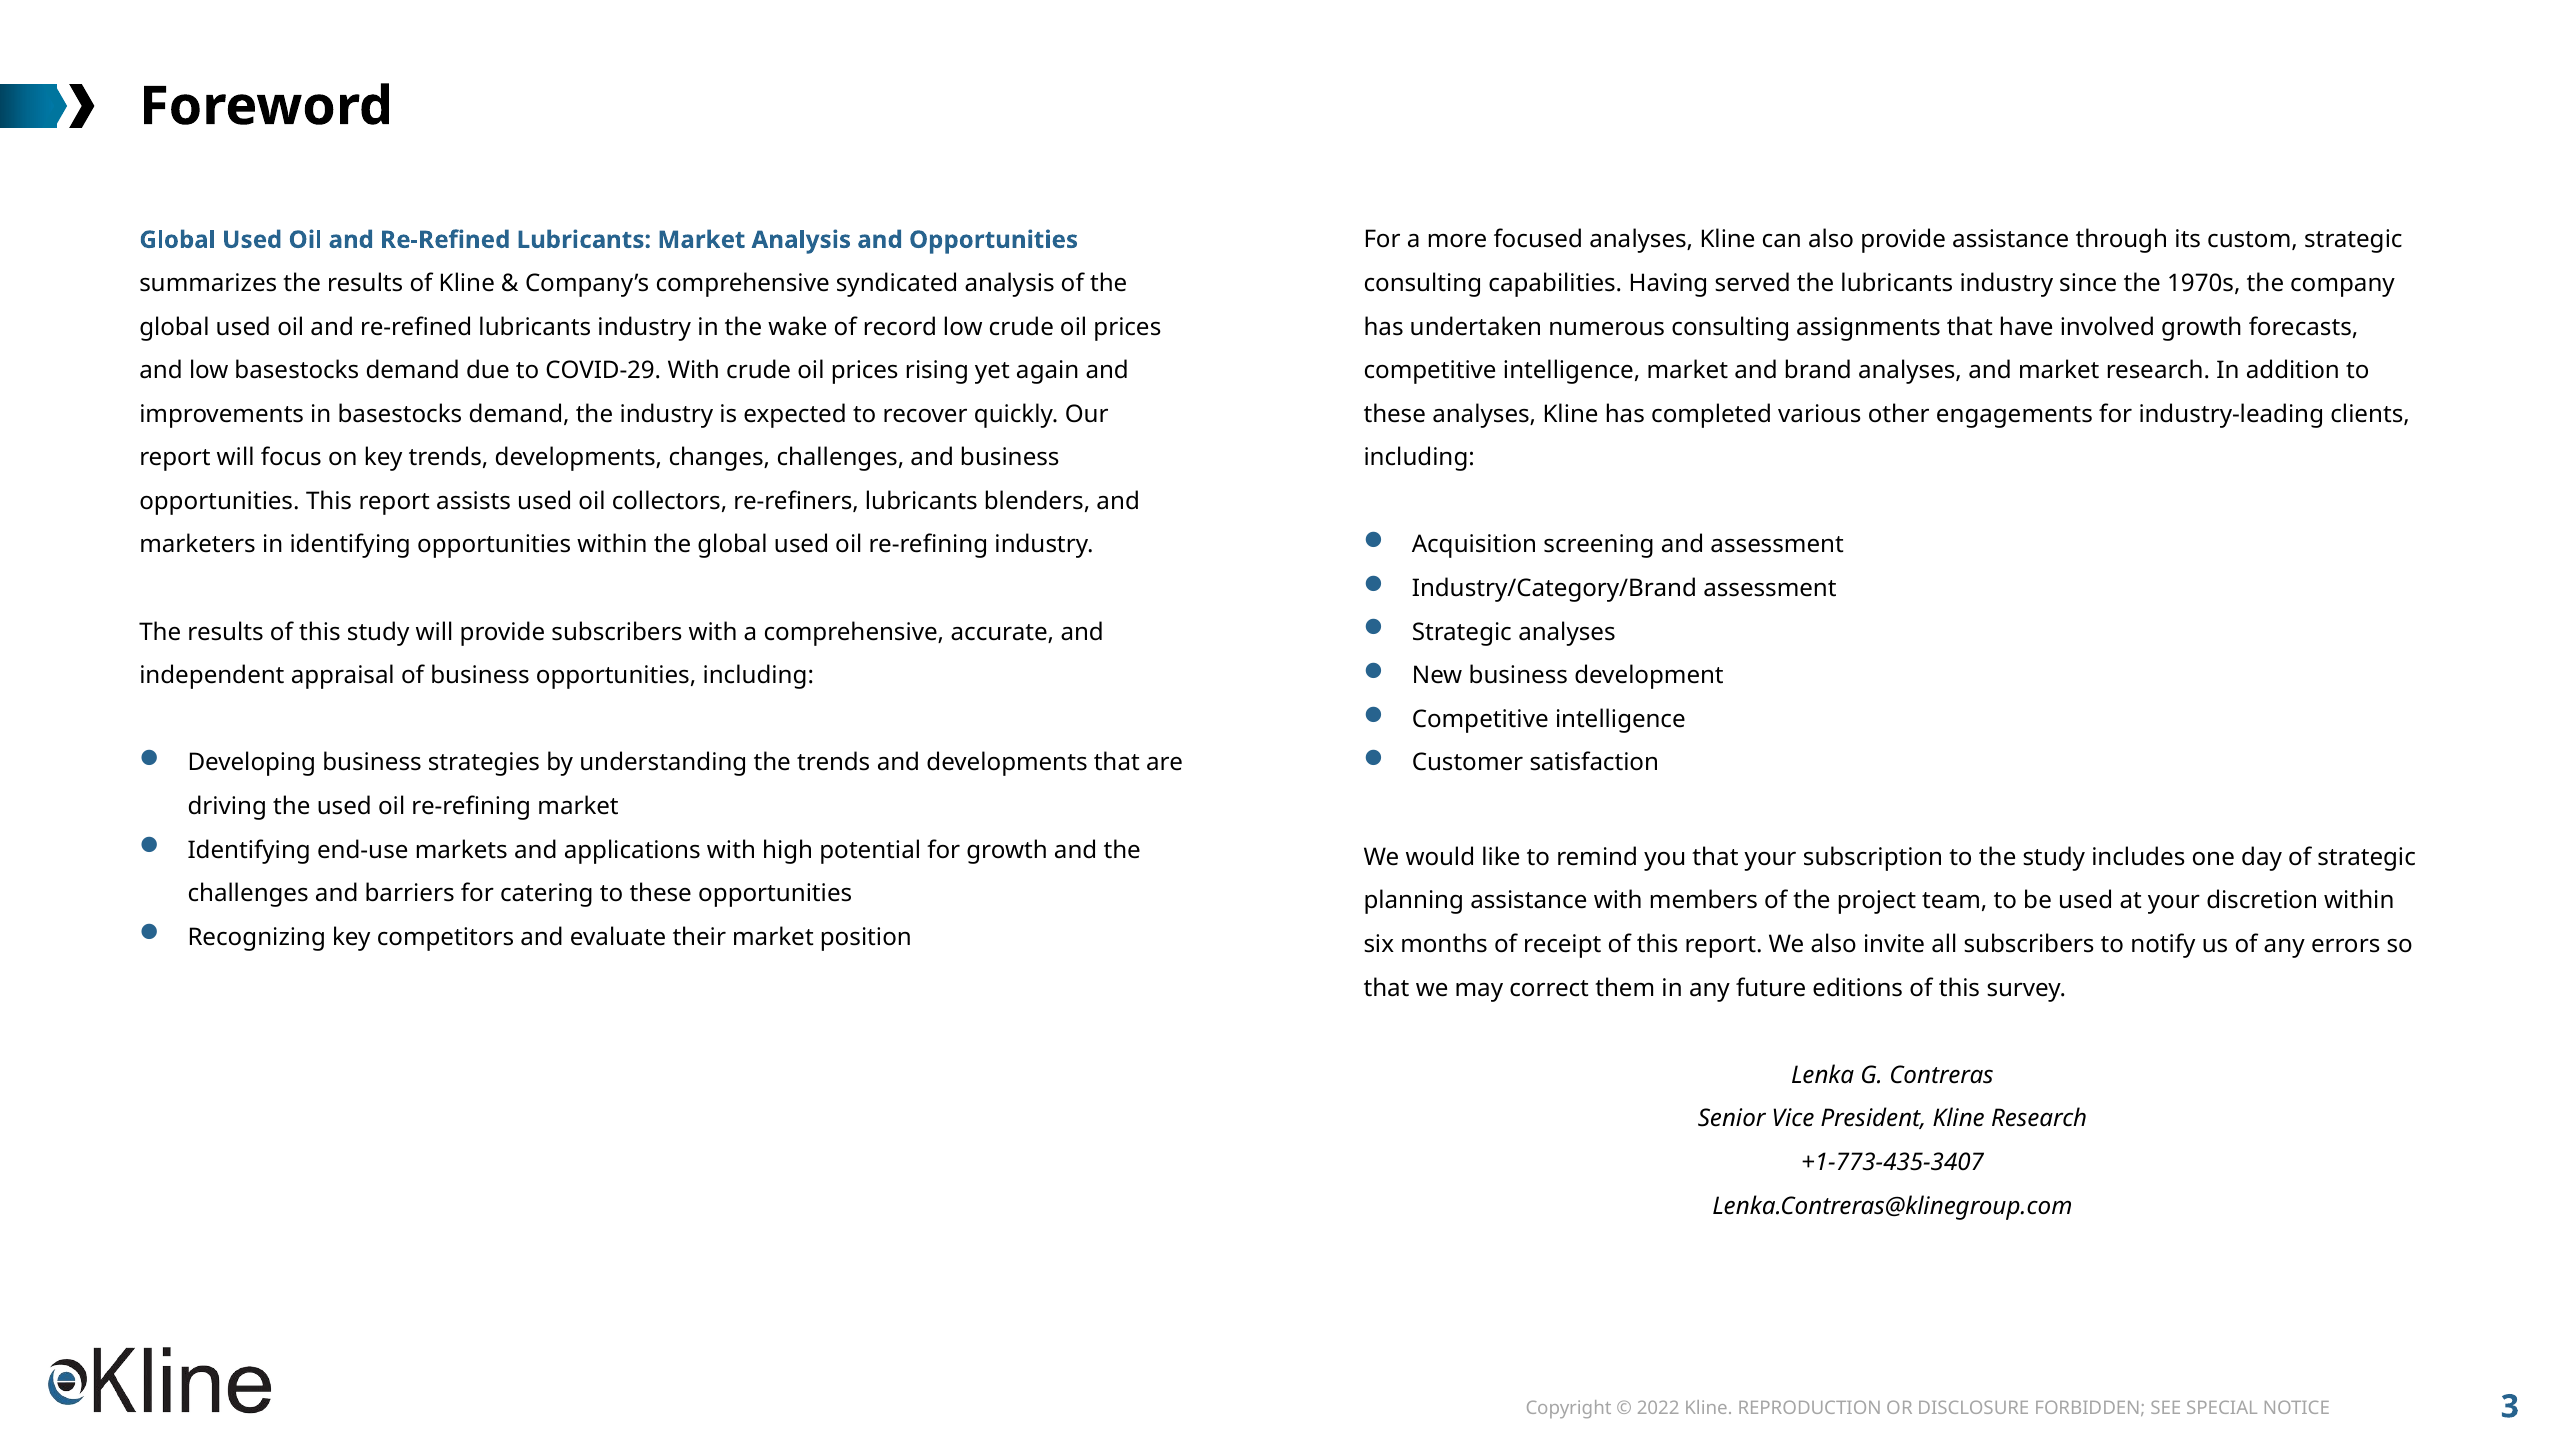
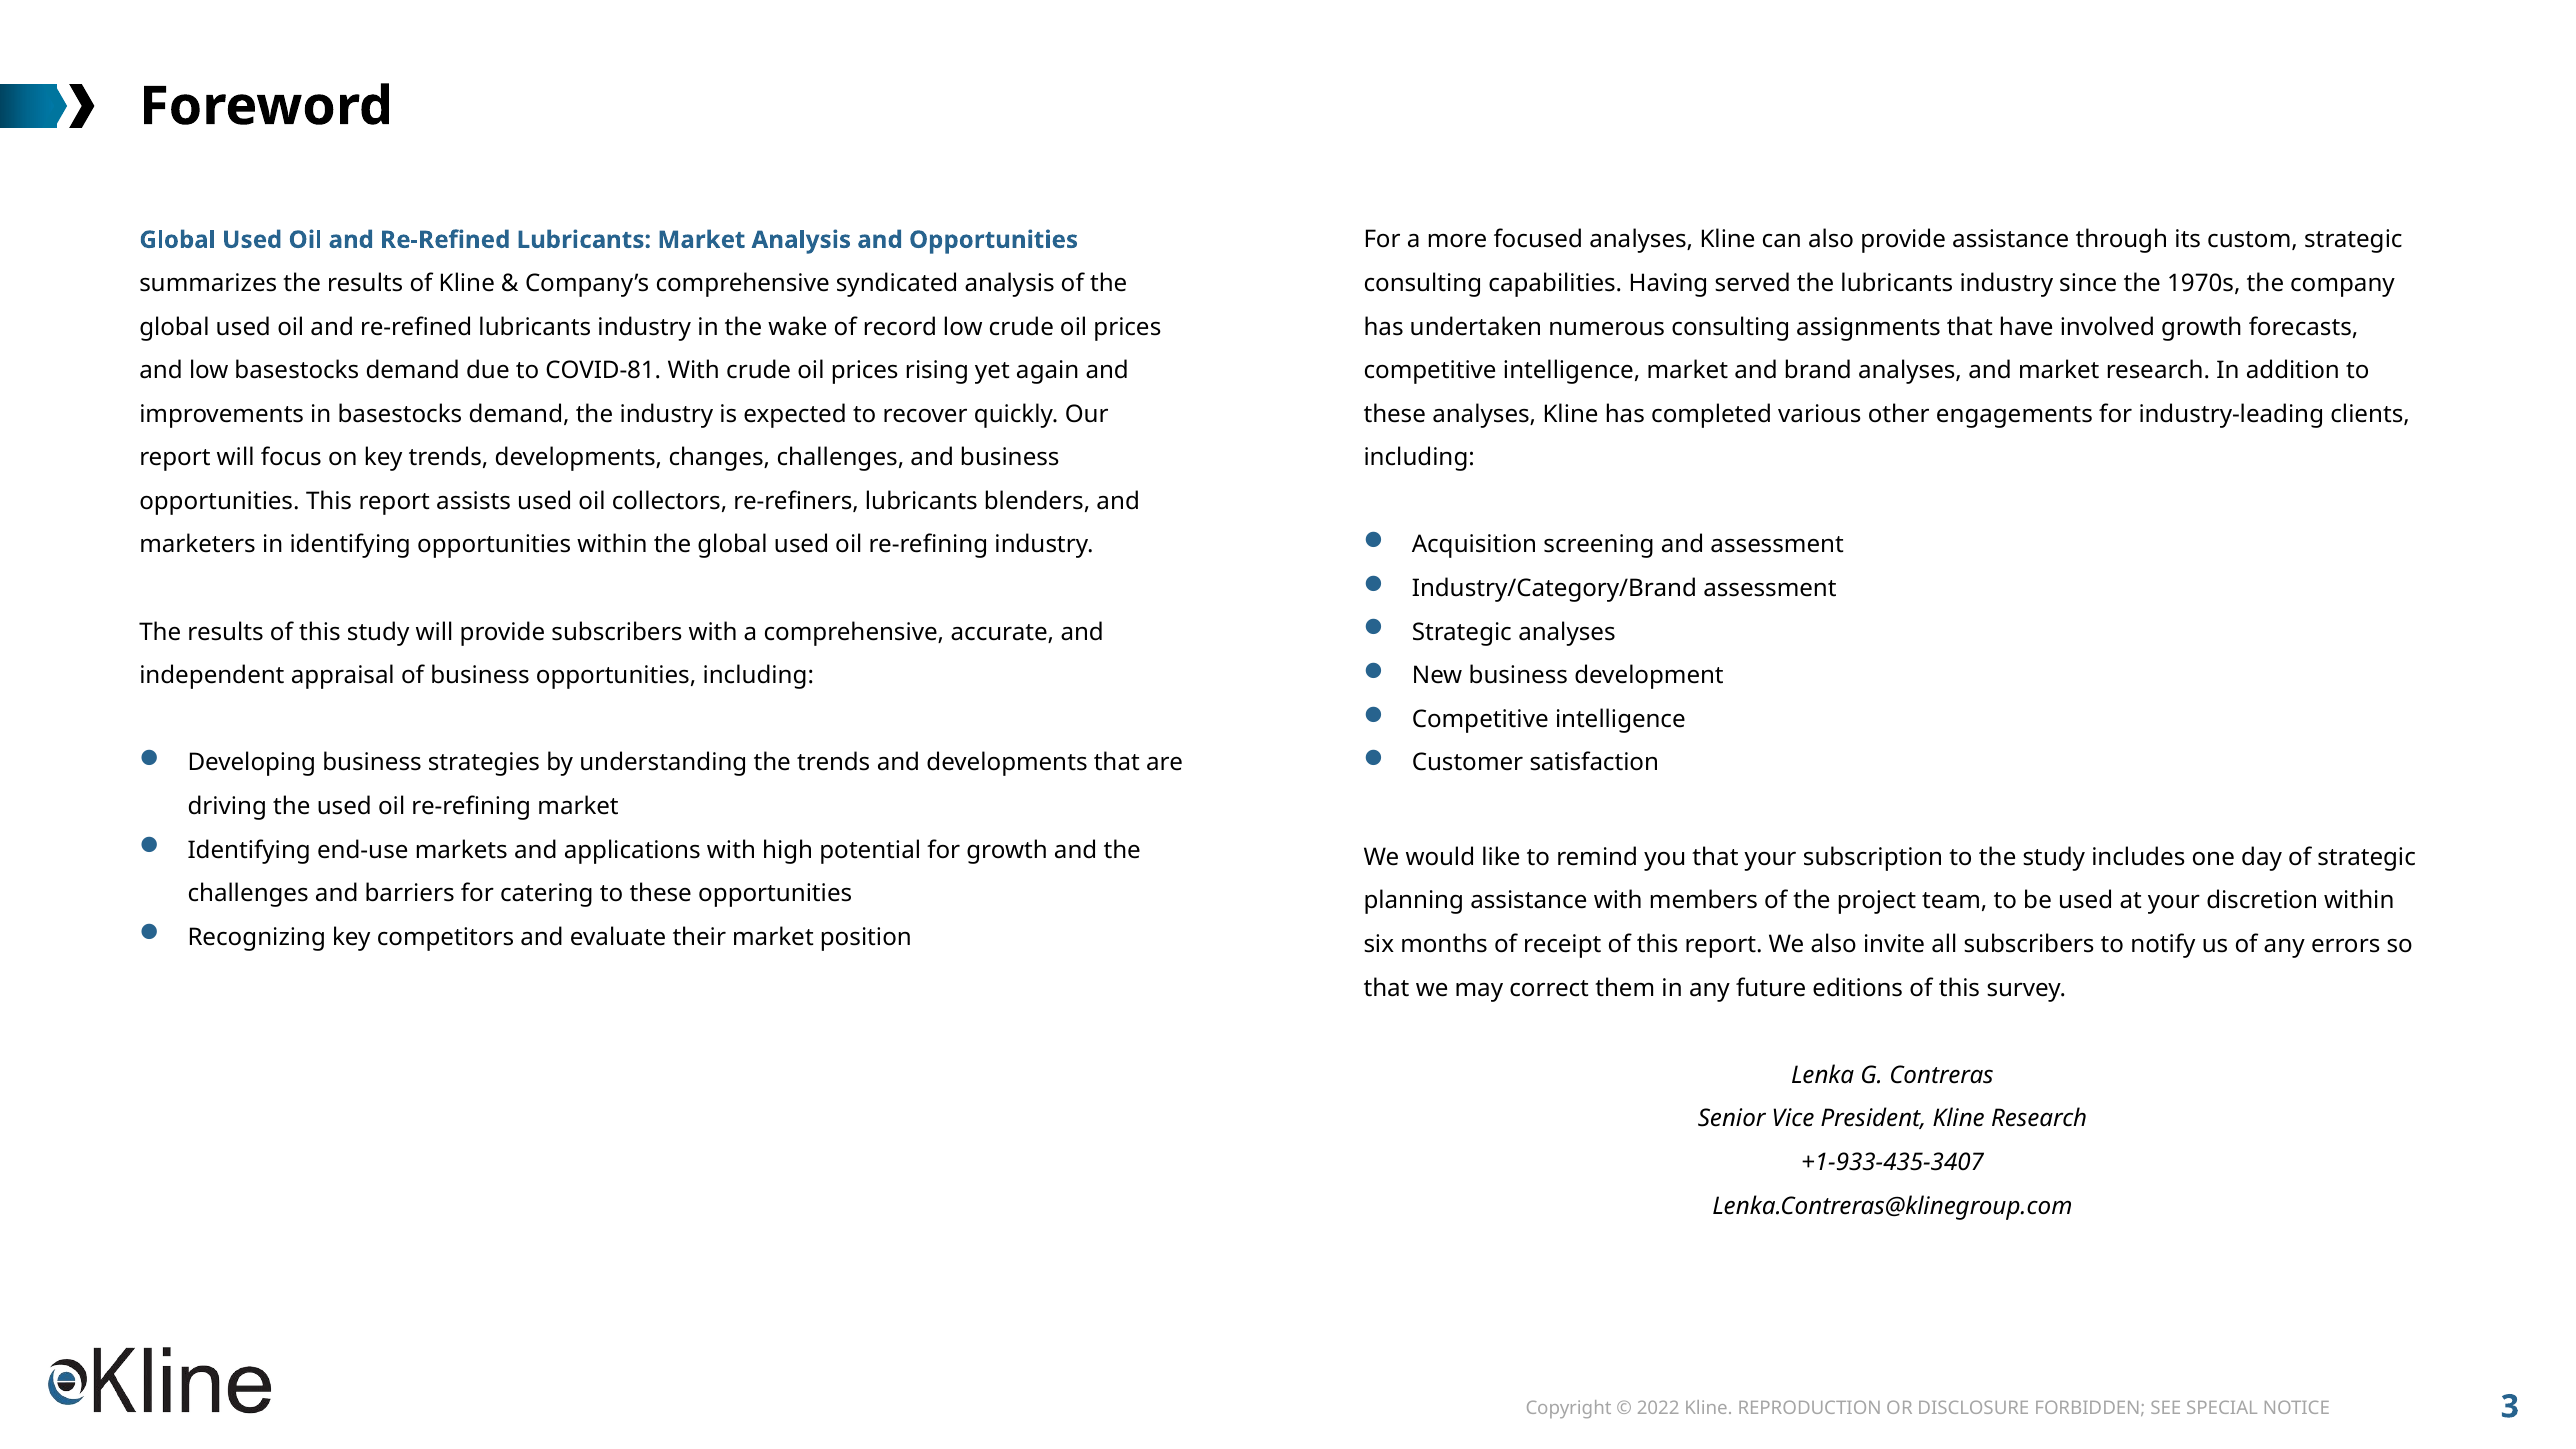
COVID-29: COVID-29 -> COVID-81 (603, 371)
+1-773-435-3407: +1-773-435-3407 -> +1-933-435-3407 (1893, 1162)
